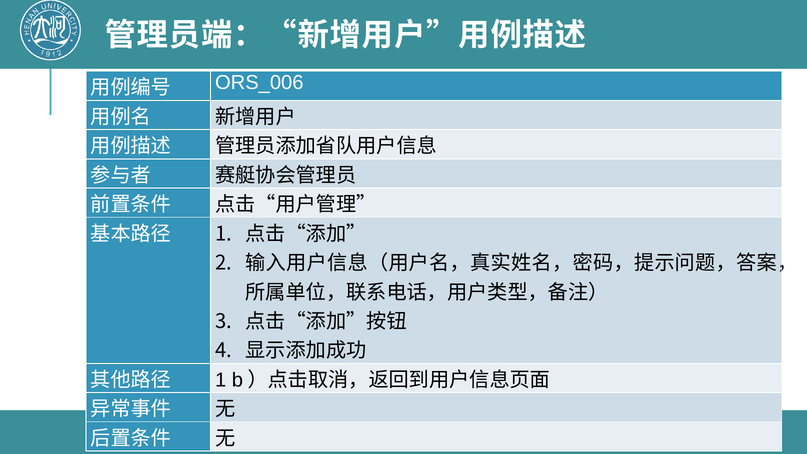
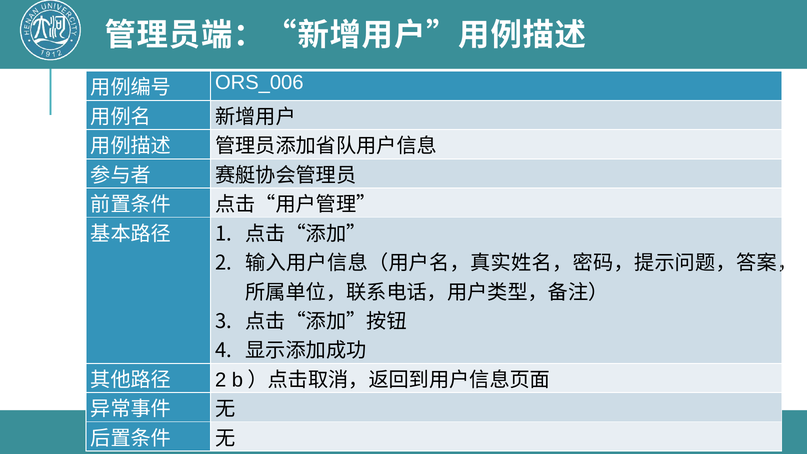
1: 1 -> 2 (221, 380)
